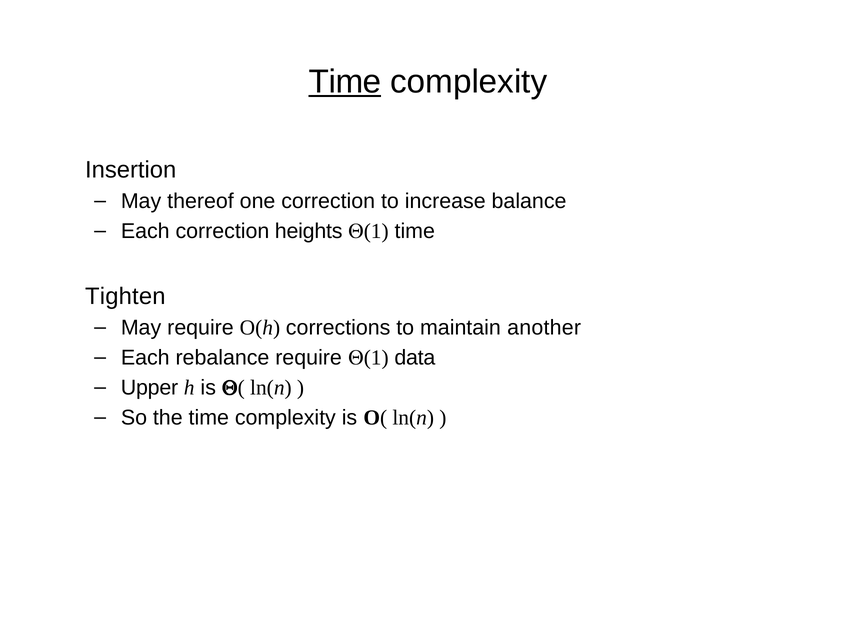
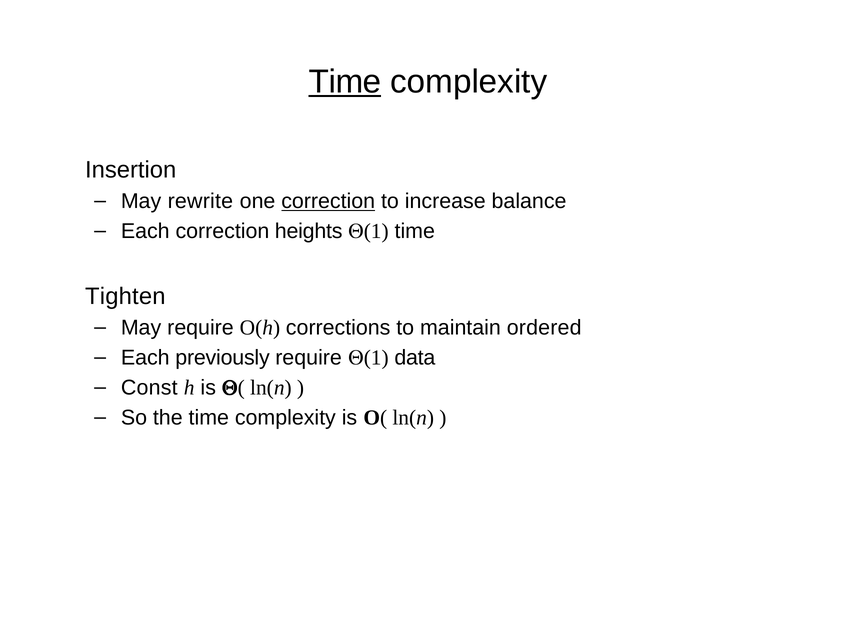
thereof: thereof -> rewrite (200, 201)
correction underline: none -> present (328, 201)
another: another -> ordered (544, 328)
rebalance: rebalance -> previously (223, 358)
Upper: Upper -> Const (149, 388)
